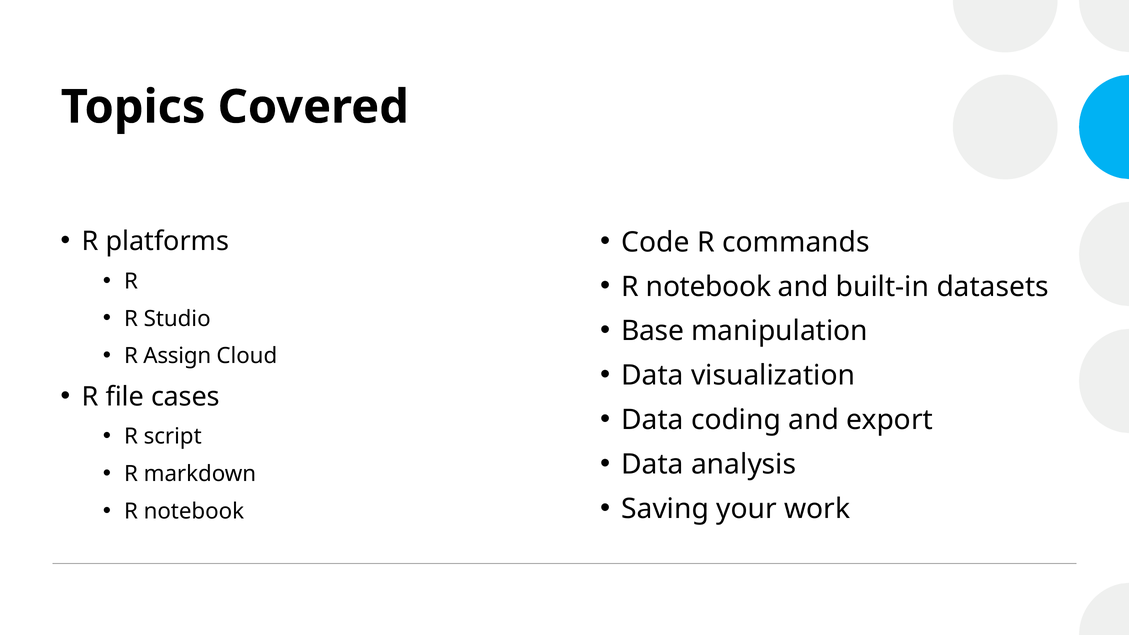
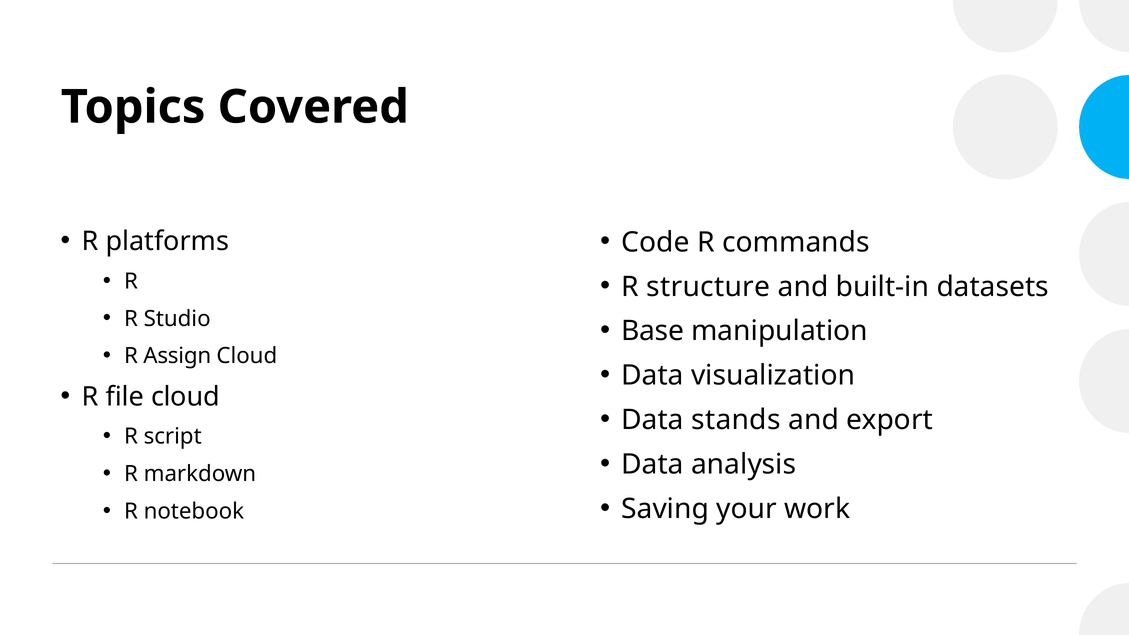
notebook: notebook -> structure (708, 287)
file cases: cases -> cloud (185, 397)
coding: coding -> stands (736, 420)
